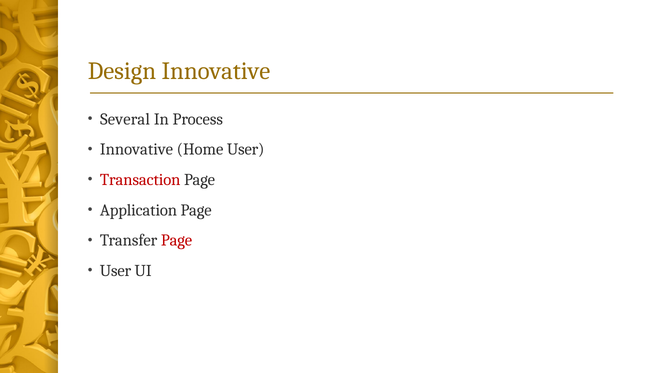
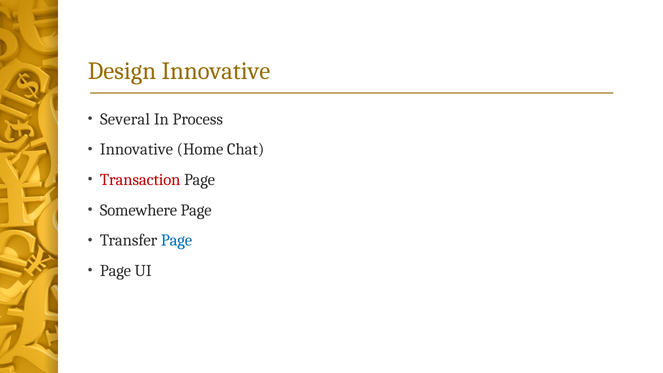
Home User: User -> Chat (246, 149)
Application: Application -> Somewhere (139, 210)
Page colour: red -> blue (177, 240)
User: User -> Page (116, 271)
